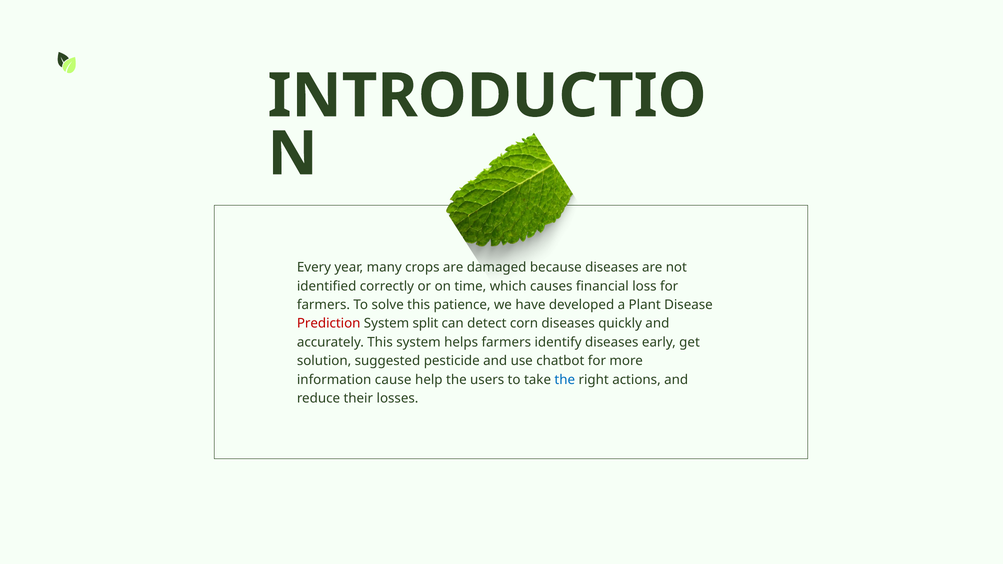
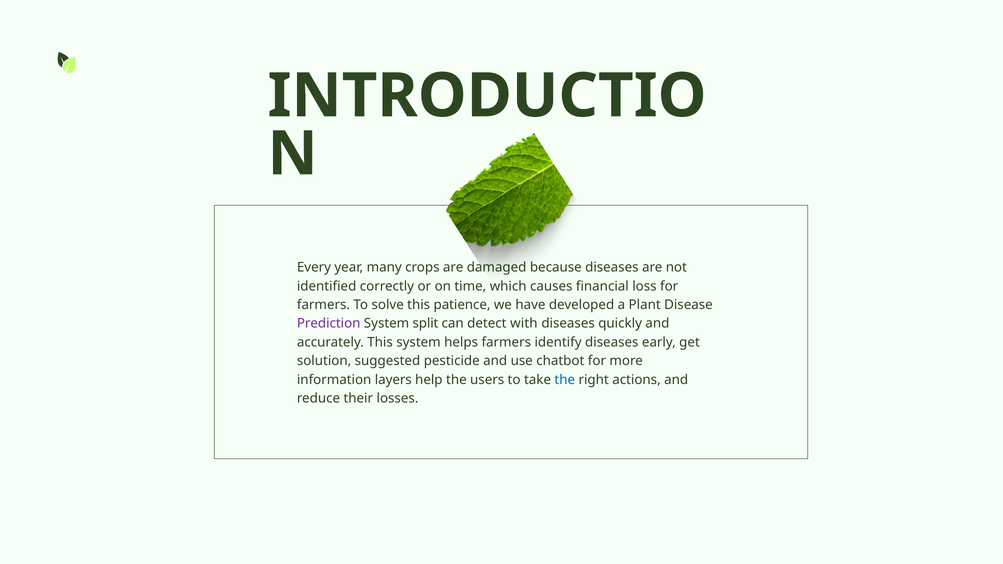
Prediction colour: red -> purple (329, 324)
corn: corn -> with (524, 324)
cause: cause -> layers (393, 380)
